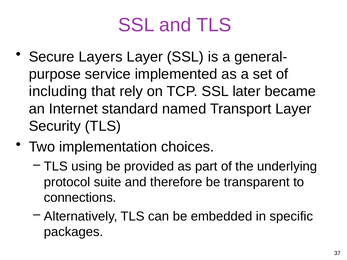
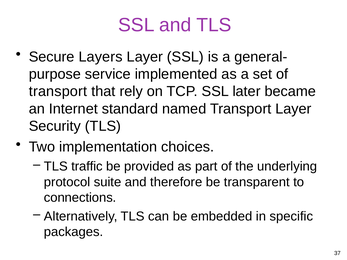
including: including -> transport (58, 92)
using: using -> traffic (87, 167)
